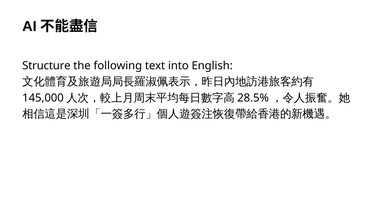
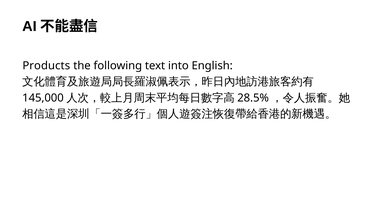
Structure: Structure -> Products (46, 66)
